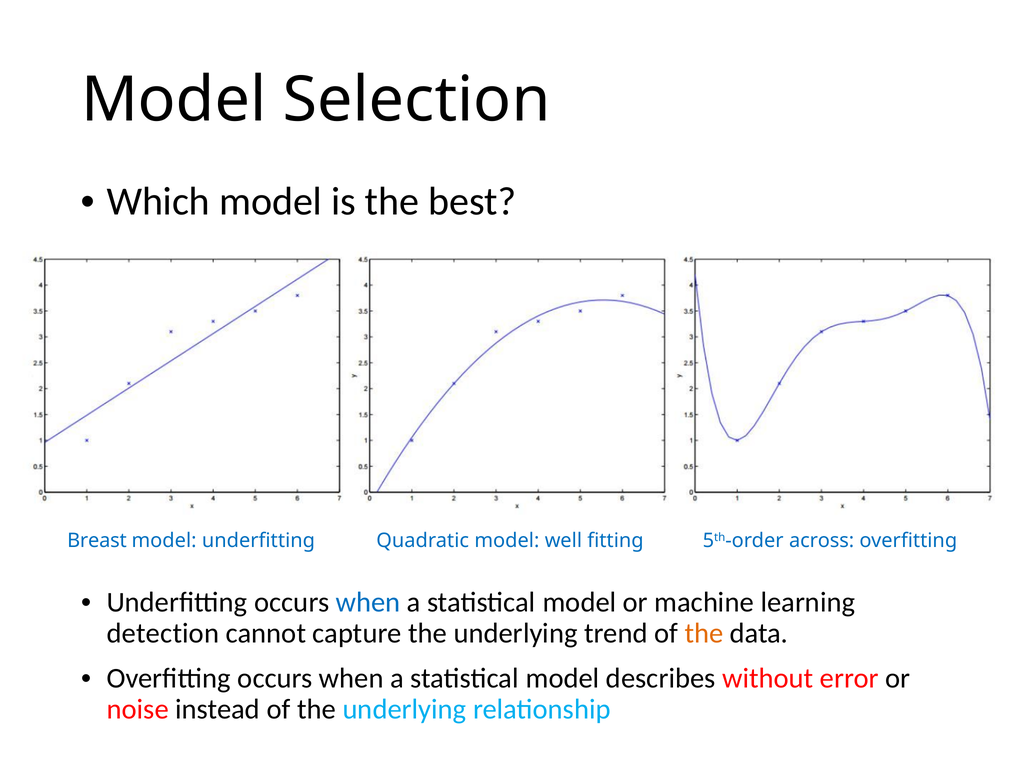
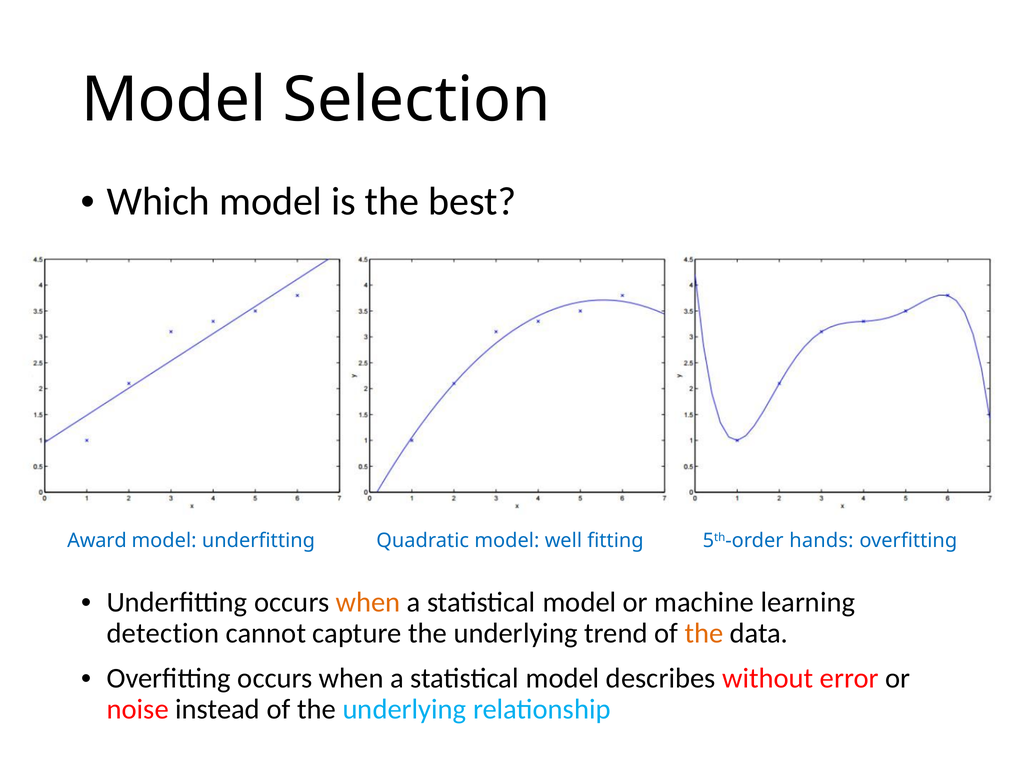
Breast: Breast -> Award (97, 540)
across: across -> hands (821, 540)
when colour: blue -> orange (368, 602)
